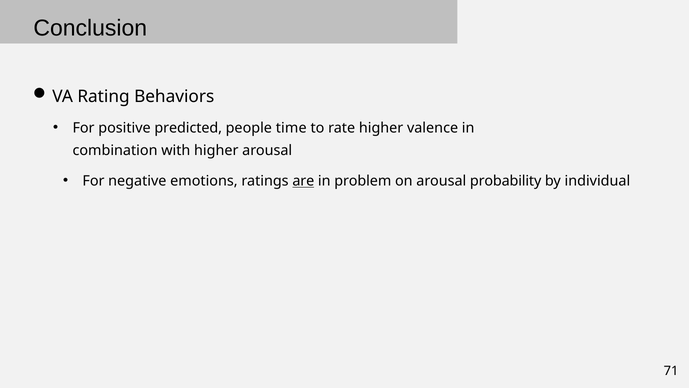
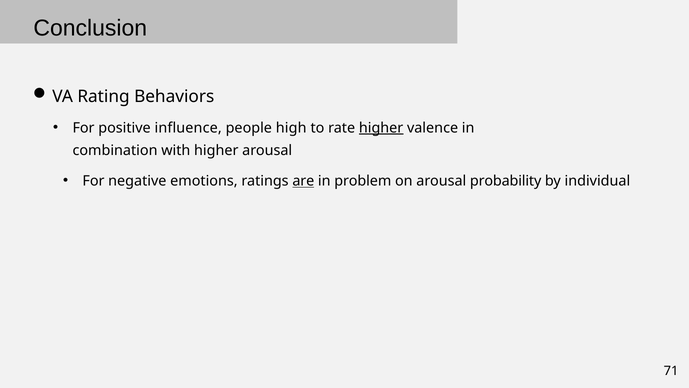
predicted: predicted -> influence (188, 128)
time: time -> high (291, 128)
higher underline: none -> present (381, 128)
